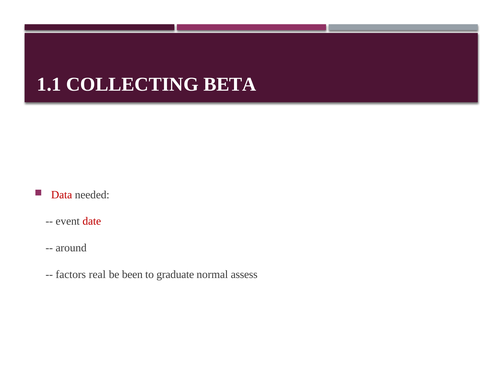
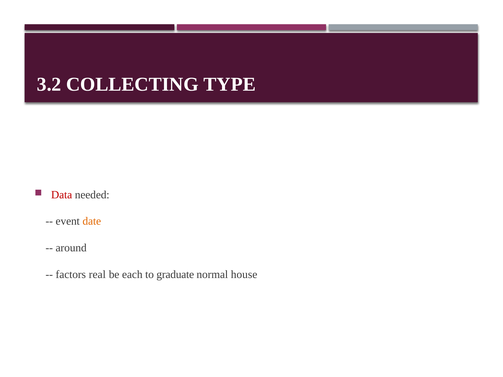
1.1: 1.1 -> 3.2 (49, 84)
BETA: BETA -> TYPE (230, 84)
date colour: red -> orange (92, 221)
been: been -> each (132, 275)
assess: assess -> house (244, 275)
